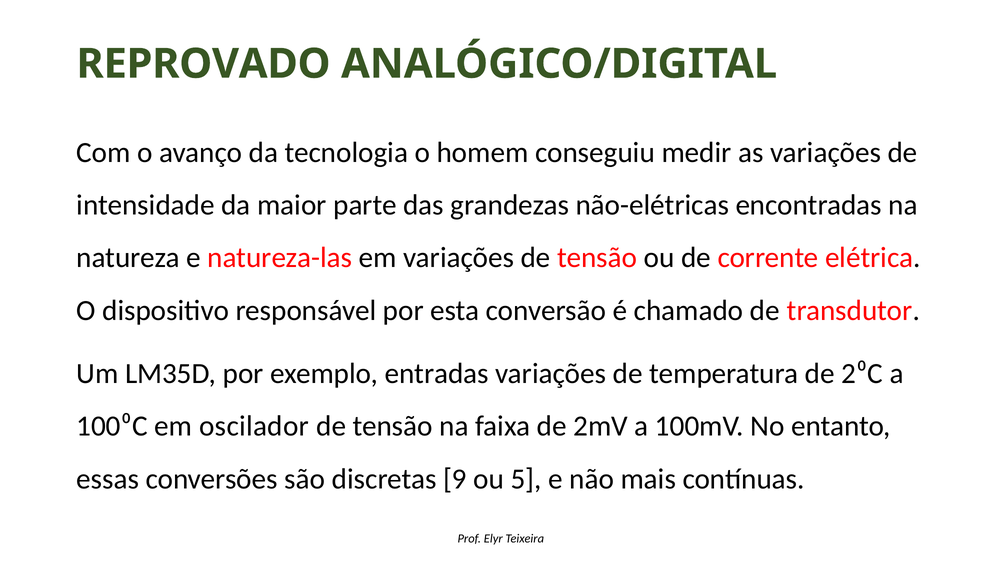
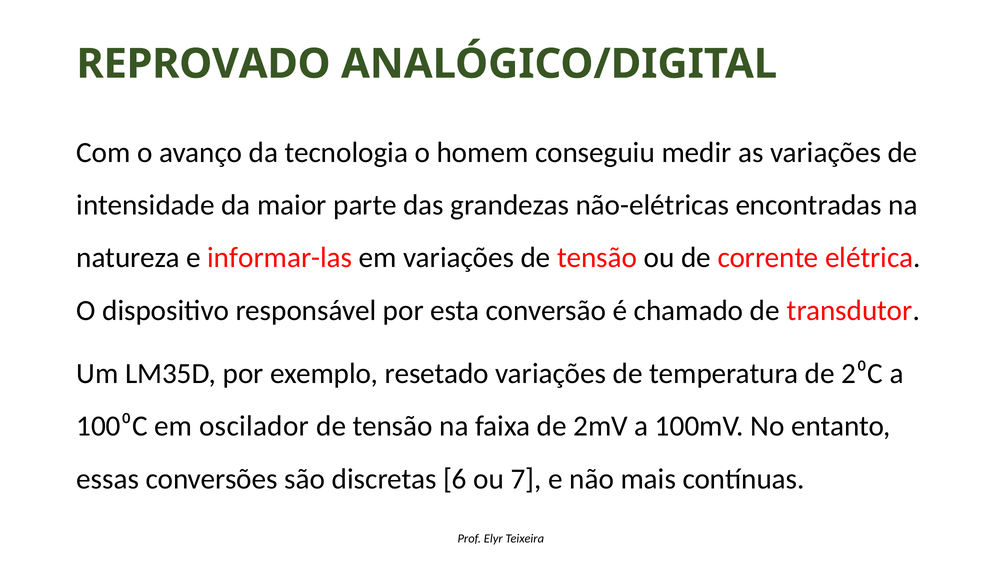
natureza-las: natureza-las -> informar-las (280, 258)
entradas: entradas -> resetado (437, 373)
9: 9 -> 6 (455, 479)
5: 5 -> 7 (526, 479)
